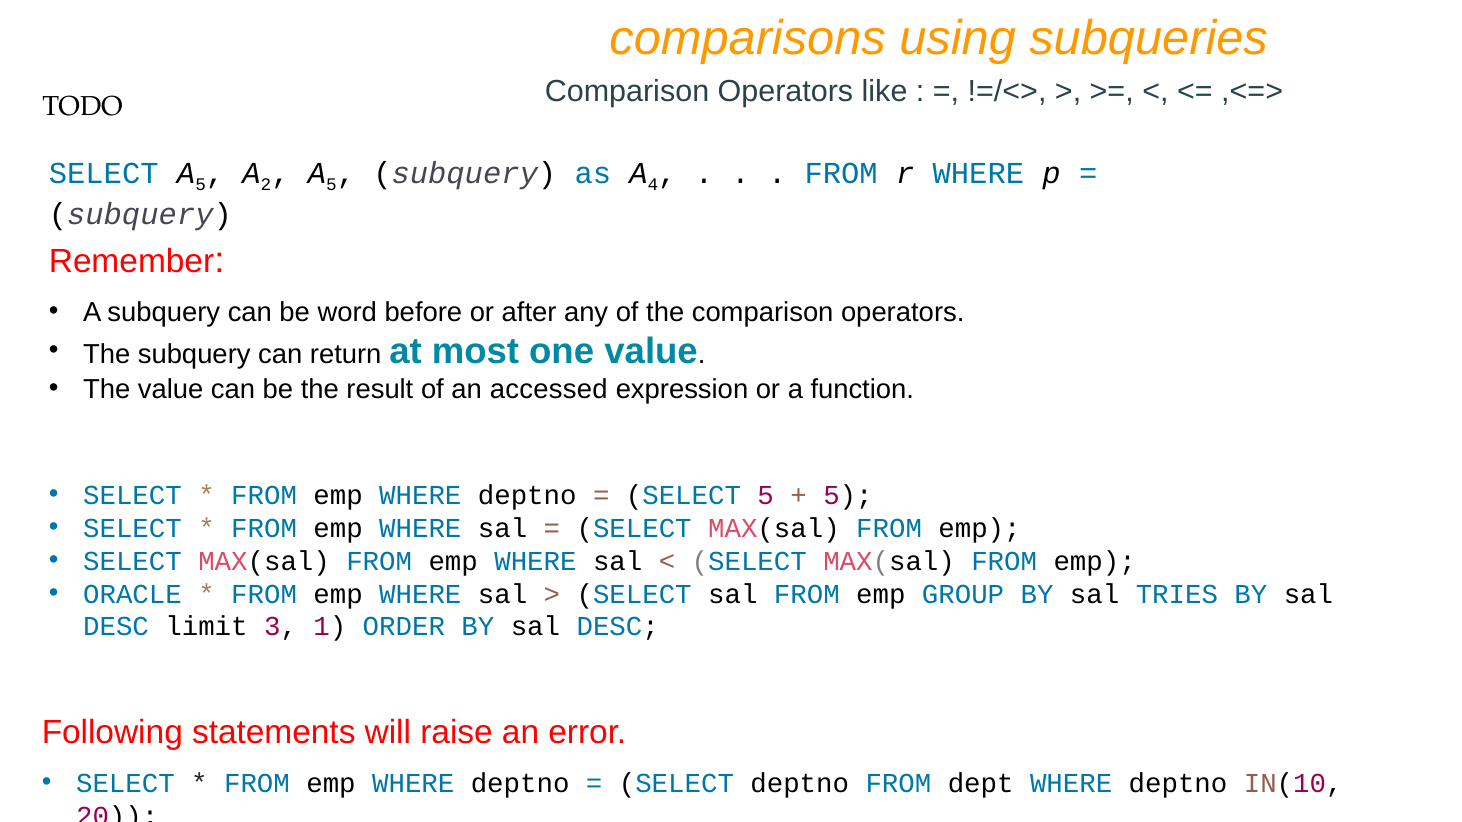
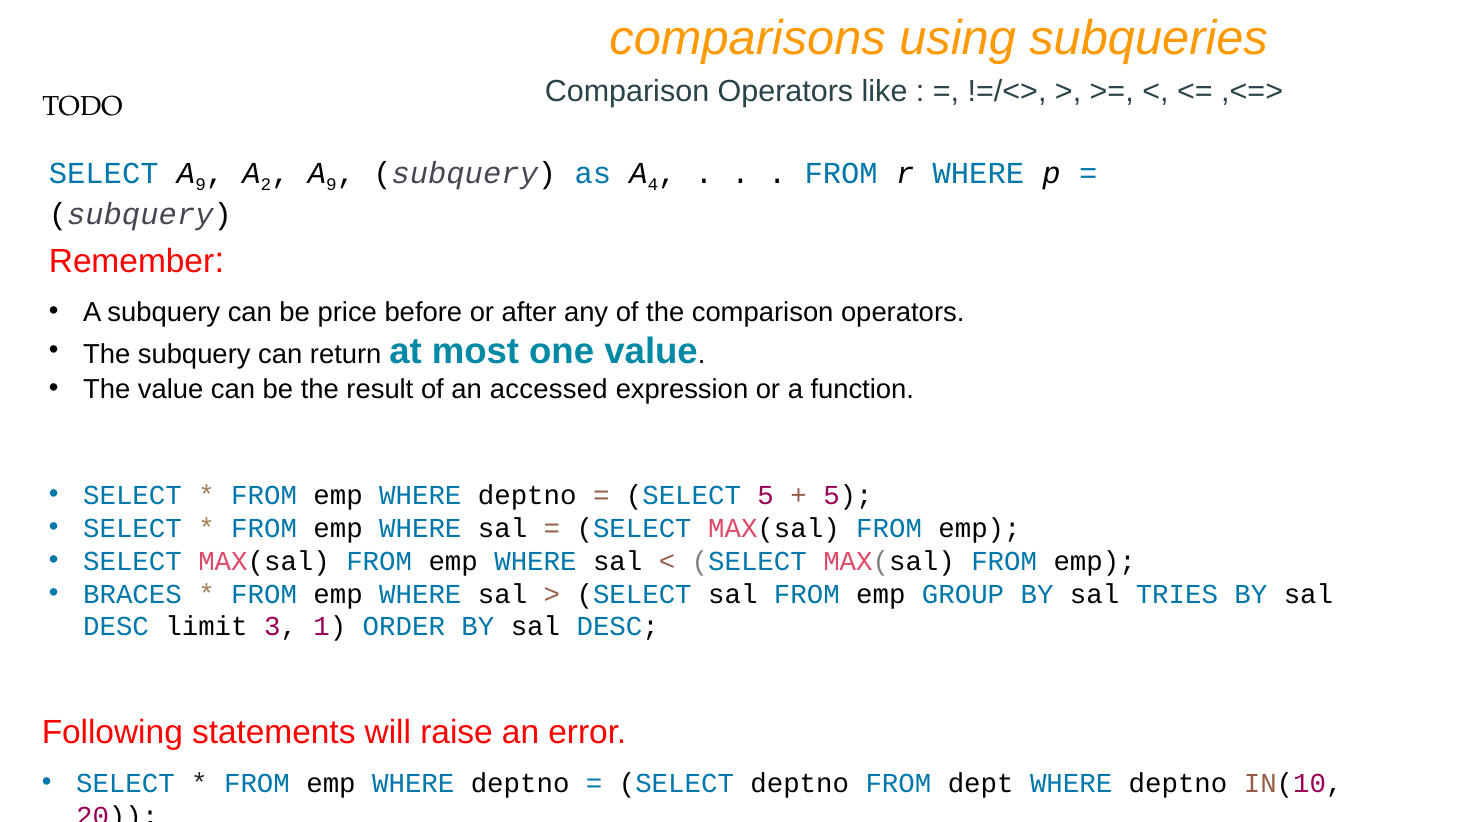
SELECT A 5: 5 -> 9 (201, 185)
5: 5 -> 9 (331, 185)
word: word -> price (347, 313)
ORACLE: ORACLE -> BRACES (132, 594)
